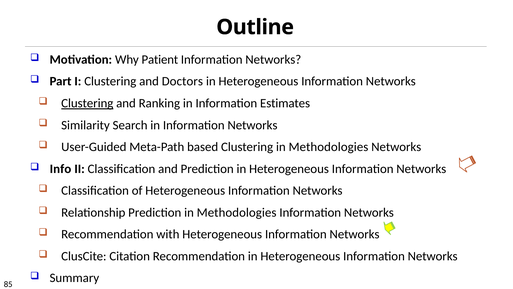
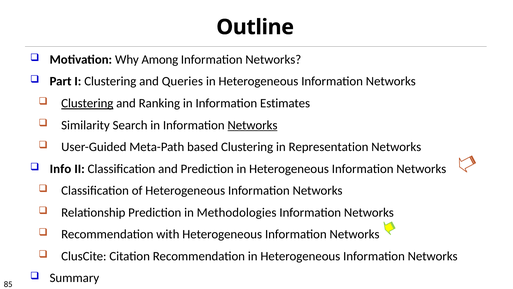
Patient: Patient -> Among (160, 59)
Doctors: Doctors -> Queries (182, 81)
Networks underline: none -> present (252, 125)
Clustering in Methodologies: Methodologies -> Representation (329, 147)
